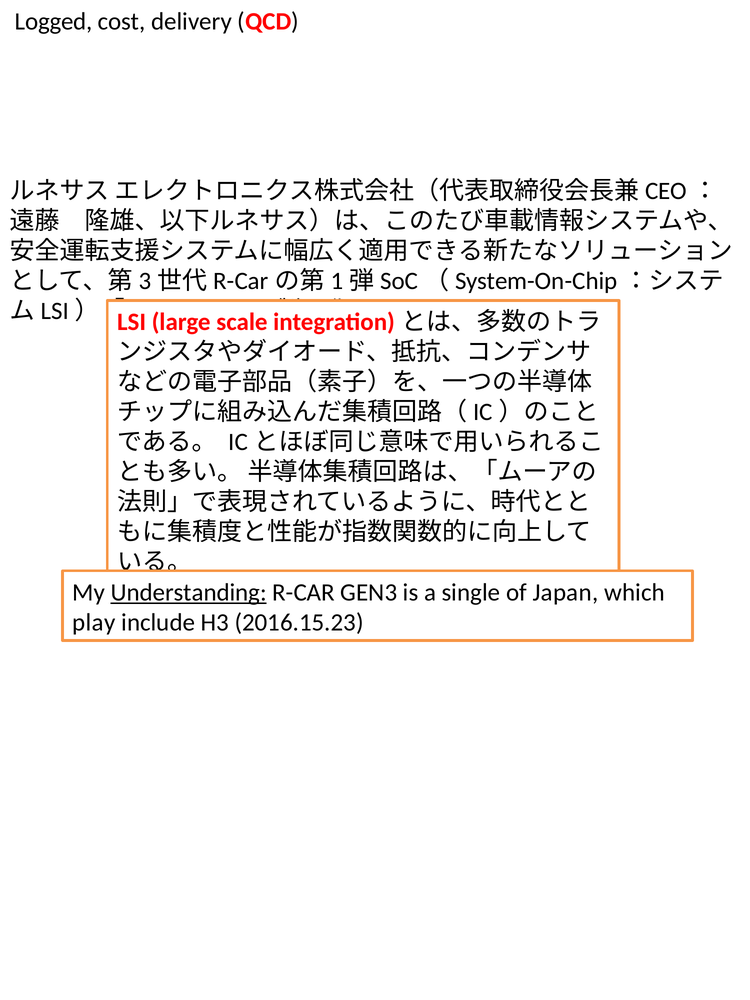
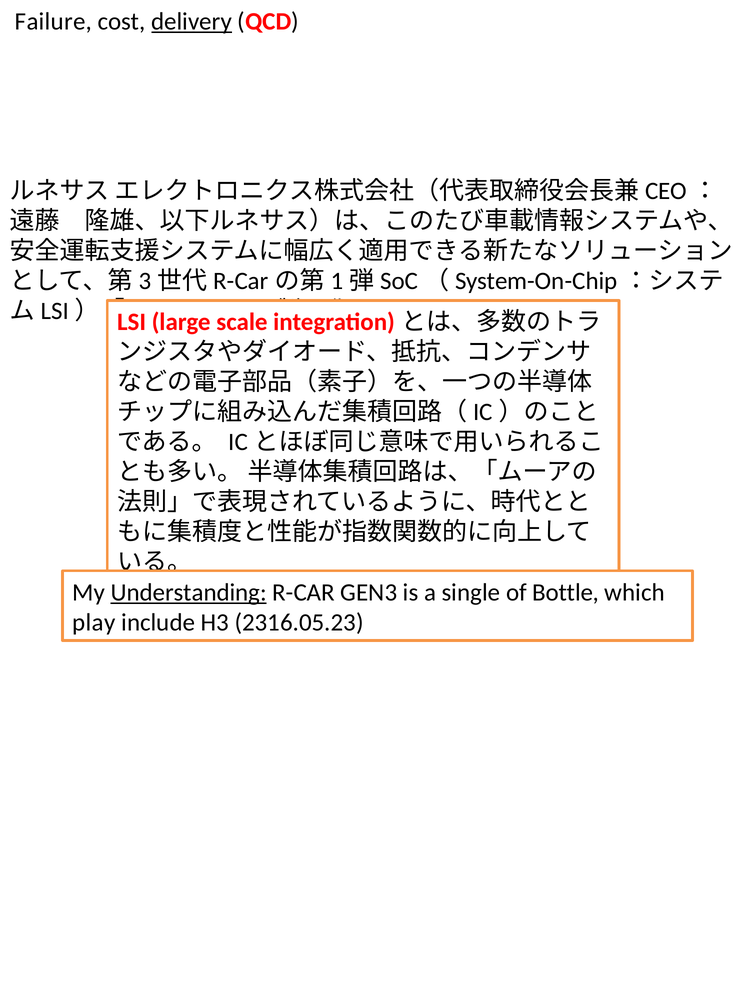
Logged: Logged -> Failure (53, 22)
delivery underline: none -> present (192, 22)
Japan: Japan -> Bottle (566, 592)
2016.15.23: 2016.15.23 -> 2316.05.23 (299, 622)
